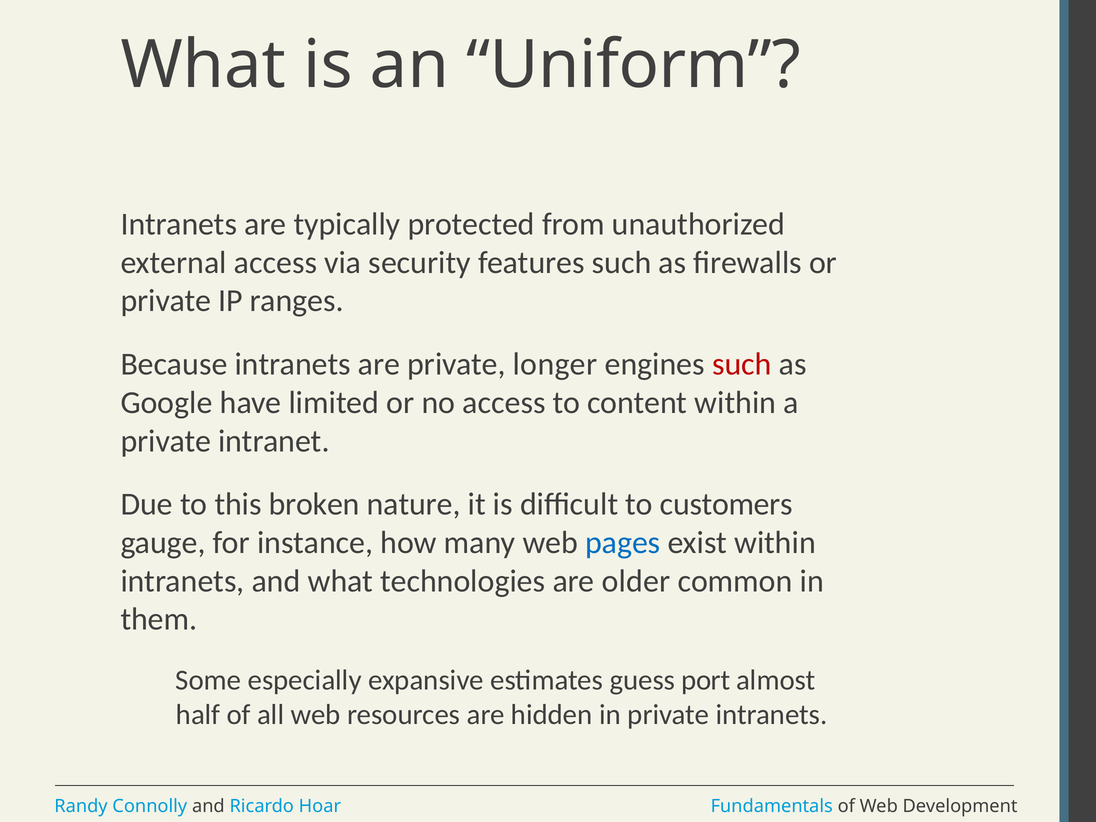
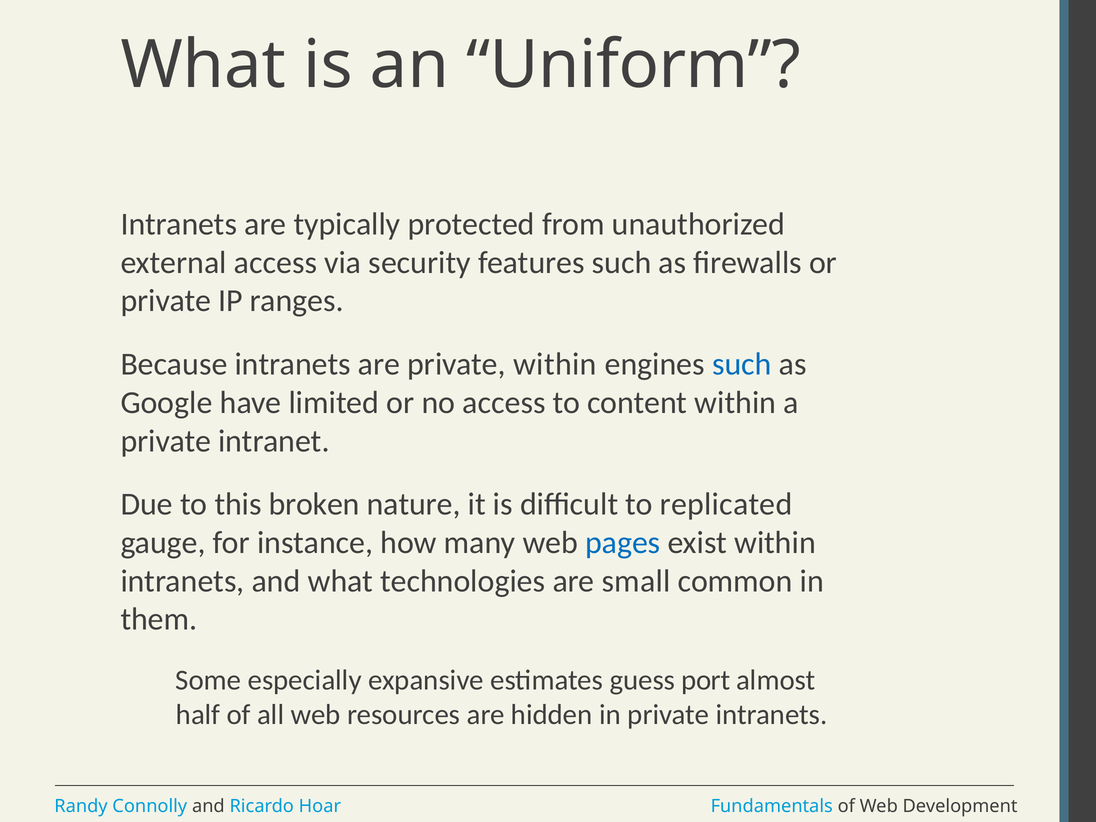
private longer: longer -> within (555, 364)
such colour: red -> blue (742, 364)
customers: customers -> replicated (726, 504)
older: older -> small (636, 581)
